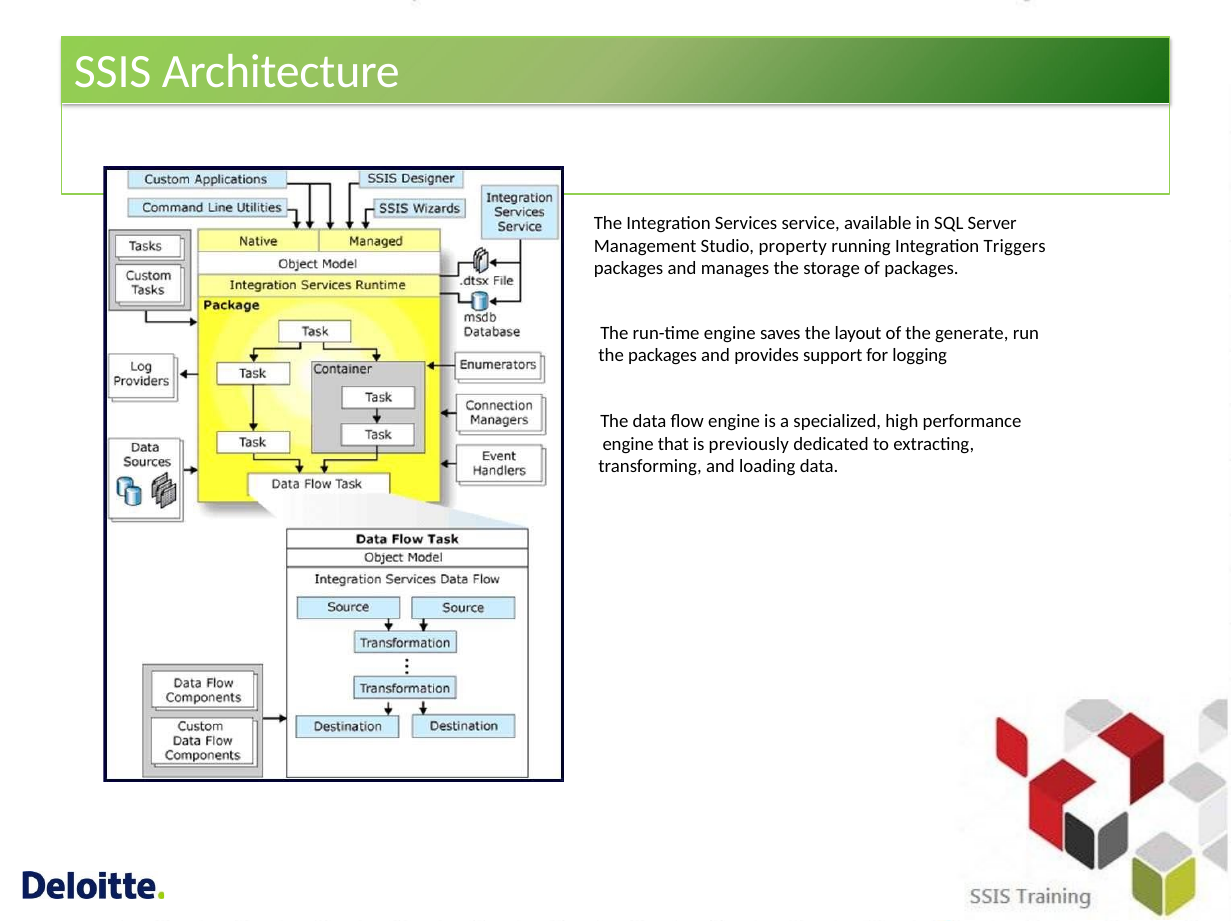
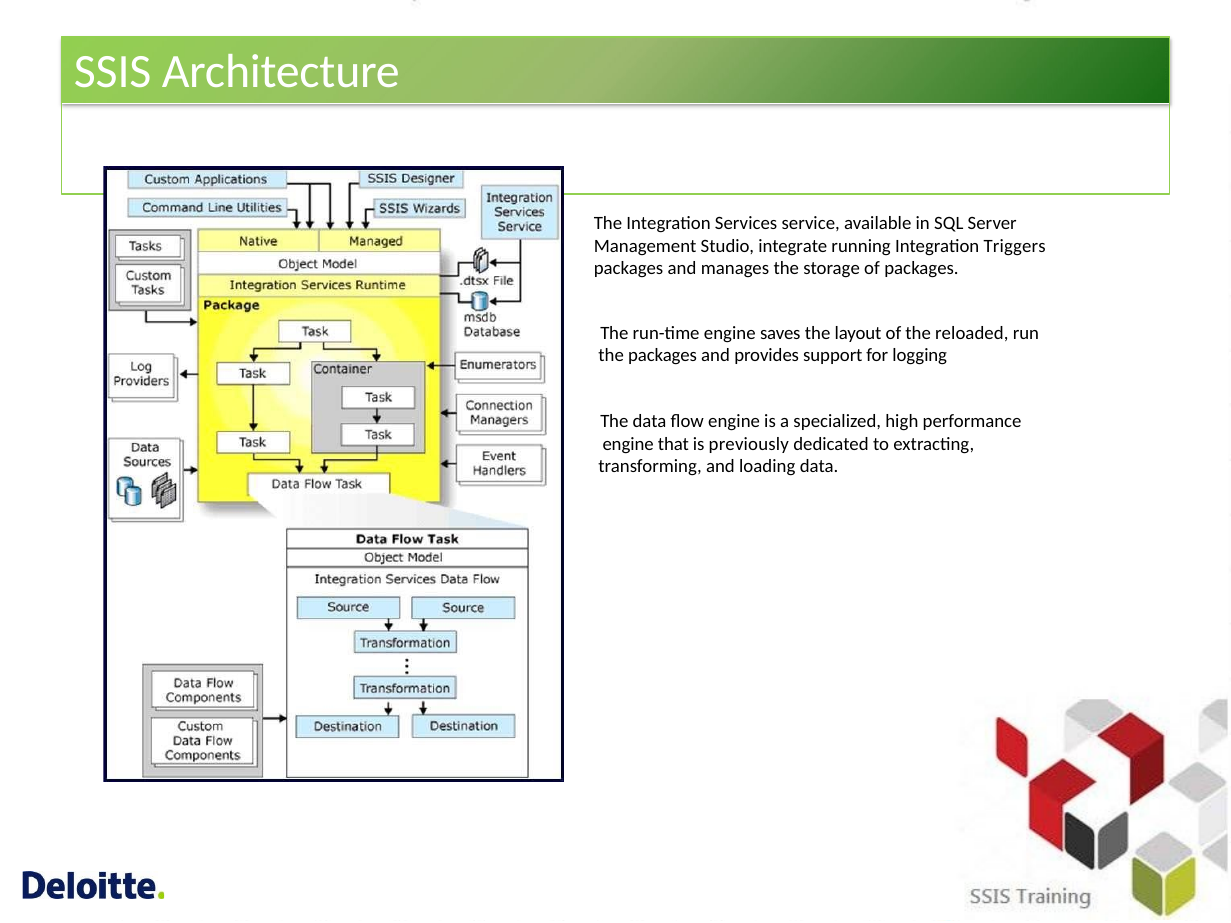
property: property -> integrate (793, 246)
generate: generate -> reloaded (972, 333)
